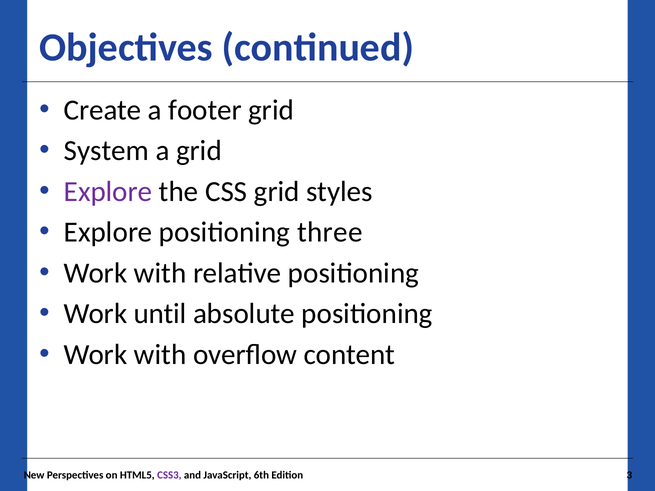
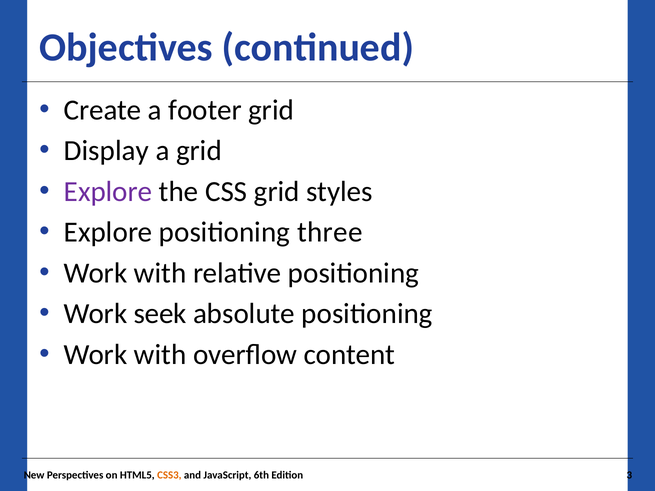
System: System -> Display (106, 151)
until: until -> seek (160, 314)
CSS3 colour: purple -> orange (169, 476)
